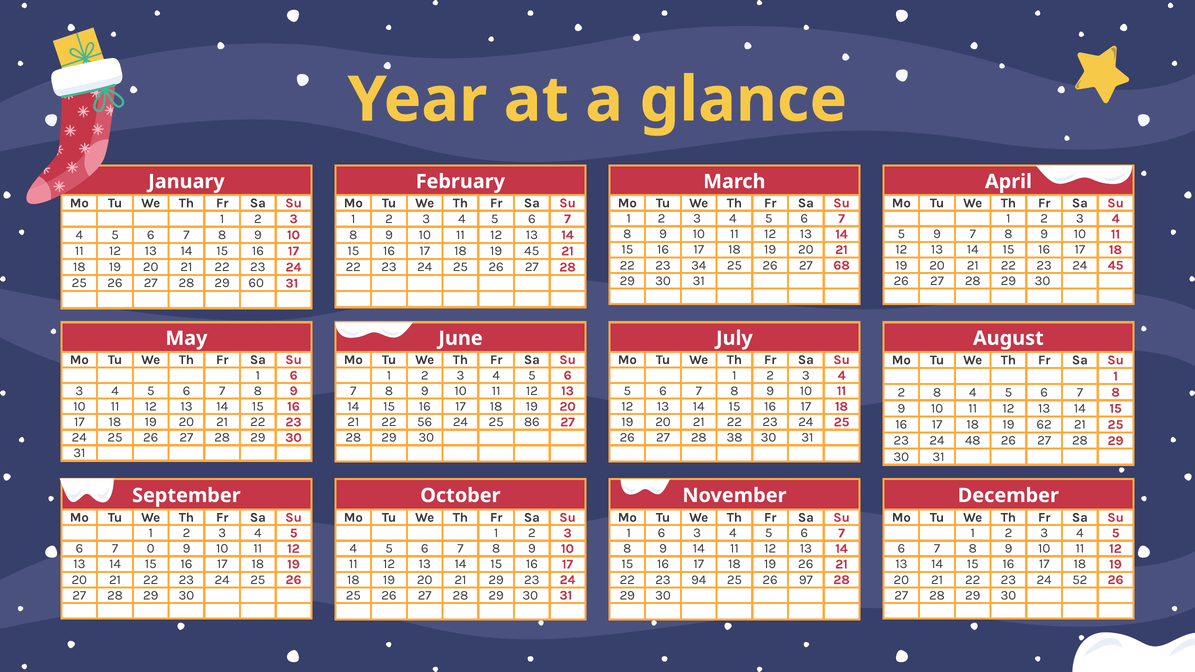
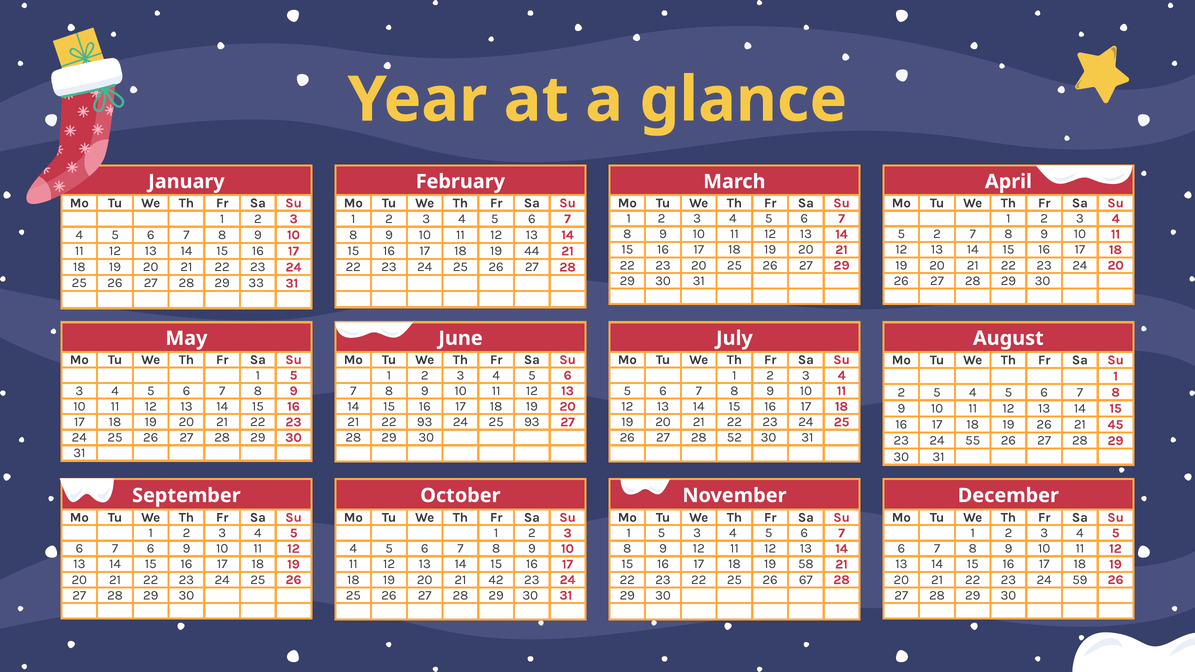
5 9: 9 -> 2 (937, 234)
19 45: 45 -> 44 (532, 251)
23 34: 34 -> 20 (699, 265)
27 68: 68 -> 29 (841, 265)
24 45: 45 -> 20 (1116, 265)
60: 60 -> 33 (256, 283)
6: 6 -> 5 (294, 375)
2 8: 8 -> 5 (937, 392)
22 56: 56 -> 93 (425, 422)
25 86: 86 -> 93 (532, 422)
19 62: 62 -> 26 (1044, 425)
21 25: 25 -> 45 (1115, 425)
38: 38 -> 52 (734, 438)
48: 48 -> 55 (973, 441)
6: 6 -> 5 (661, 533)
7 0: 0 -> 6 (151, 549)
9 14: 14 -> 12 (699, 549)
19 26: 26 -> 58 (806, 564)
21 29: 29 -> 42 (496, 580)
23 94: 94 -> 22 (699, 580)
97: 97 -> 67 (806, 580)
52: 52 -> 59 (1080, 580)
